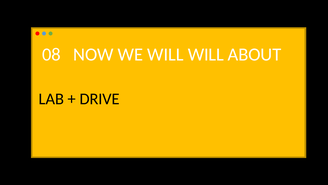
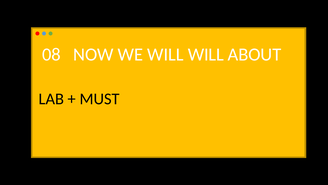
DRIVE: DRIVE -> MUST (100, 99)
